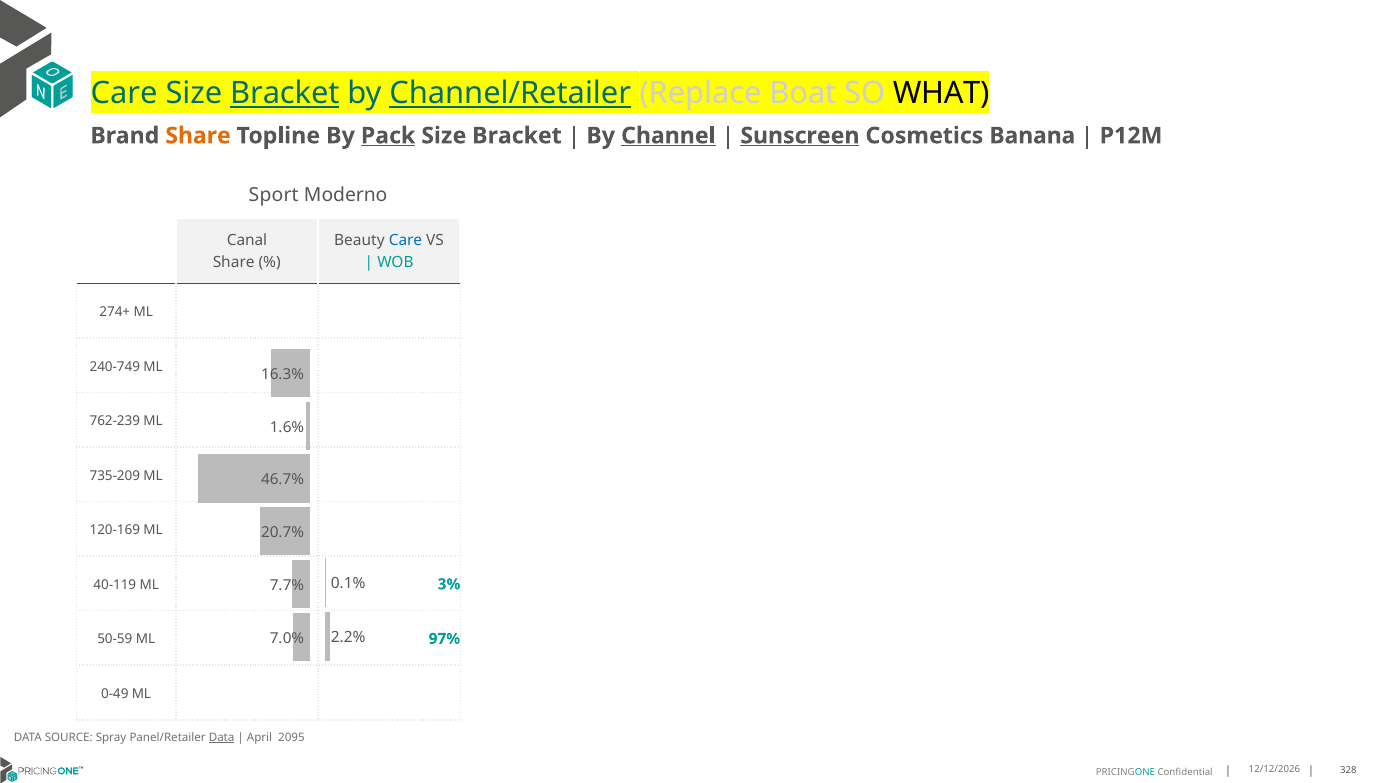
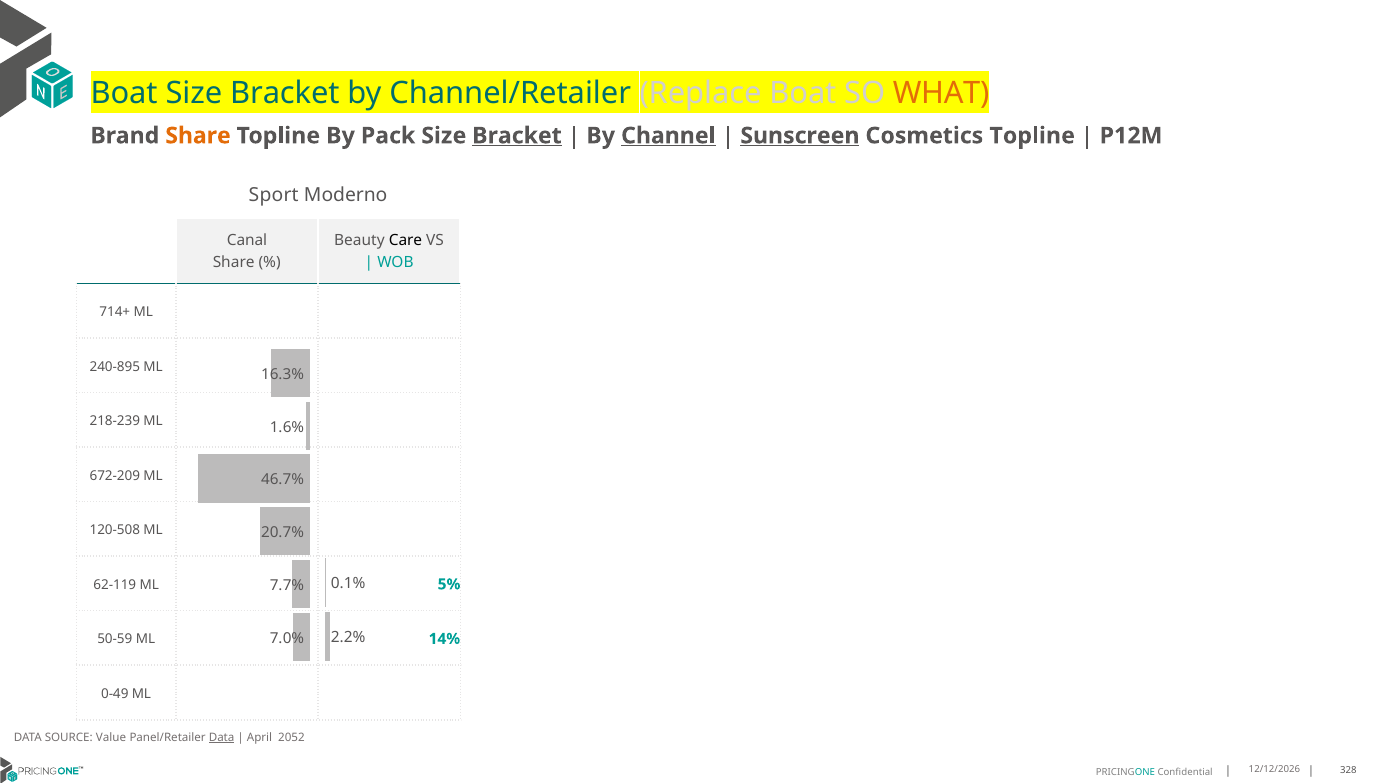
Care: Care -> Boat (124, 93)
Bracket underline: present -> none (285, 93)
Channel/Retailer underline: present -> none (510, 93)
WHAT colour: black -> orange (941, 93)
Pack underline: present -> none (388, 136)
Bracket underline: none -> present (517, 136)
Cosmetics Banana: Banana -> Topline (1032, 136)
Care colour: blue -> black (405, 241)
274+: 274+ -> 714+ (115, 312)
240-749: 240-749 -> 240-895 (115, 366)
762-239: 762-239 -> 218-239 (115, 421)
735-209: 735-209 -> 672-209 (115, 475)
120-169: 120-169 -> 120-508 (115, 530)
40-119: 40-119 -> 62-119 (115, 584)
3%: 3% -> 5% (449, 584)
97%: 97% -> 14% (444, 638)
Spray: Spray -> Value (111, 737)
2095: 2095 -> 2052 (291, 737)
